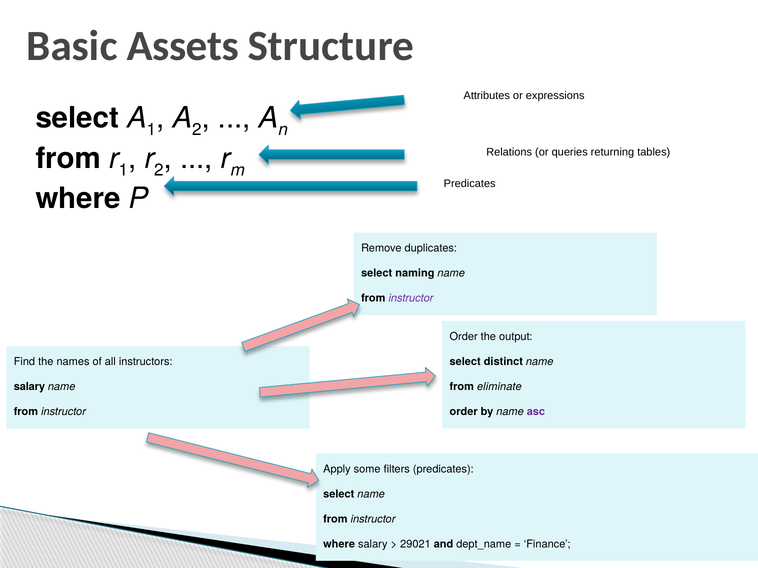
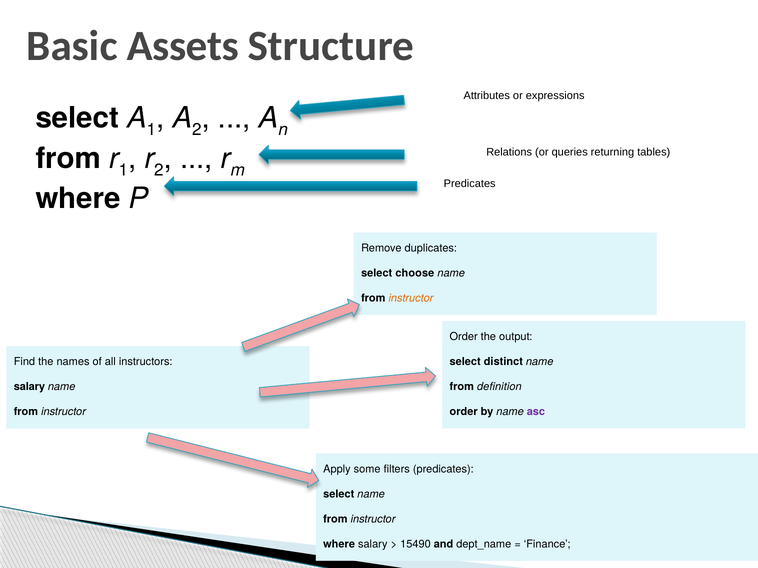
naming: naming -> choose (415, 273)
instructor colour: purple -> orange (411, 298)
eliminate: eliminate -> definition (499, 387)
29021: 29021 -> 15490 (415, 545)
